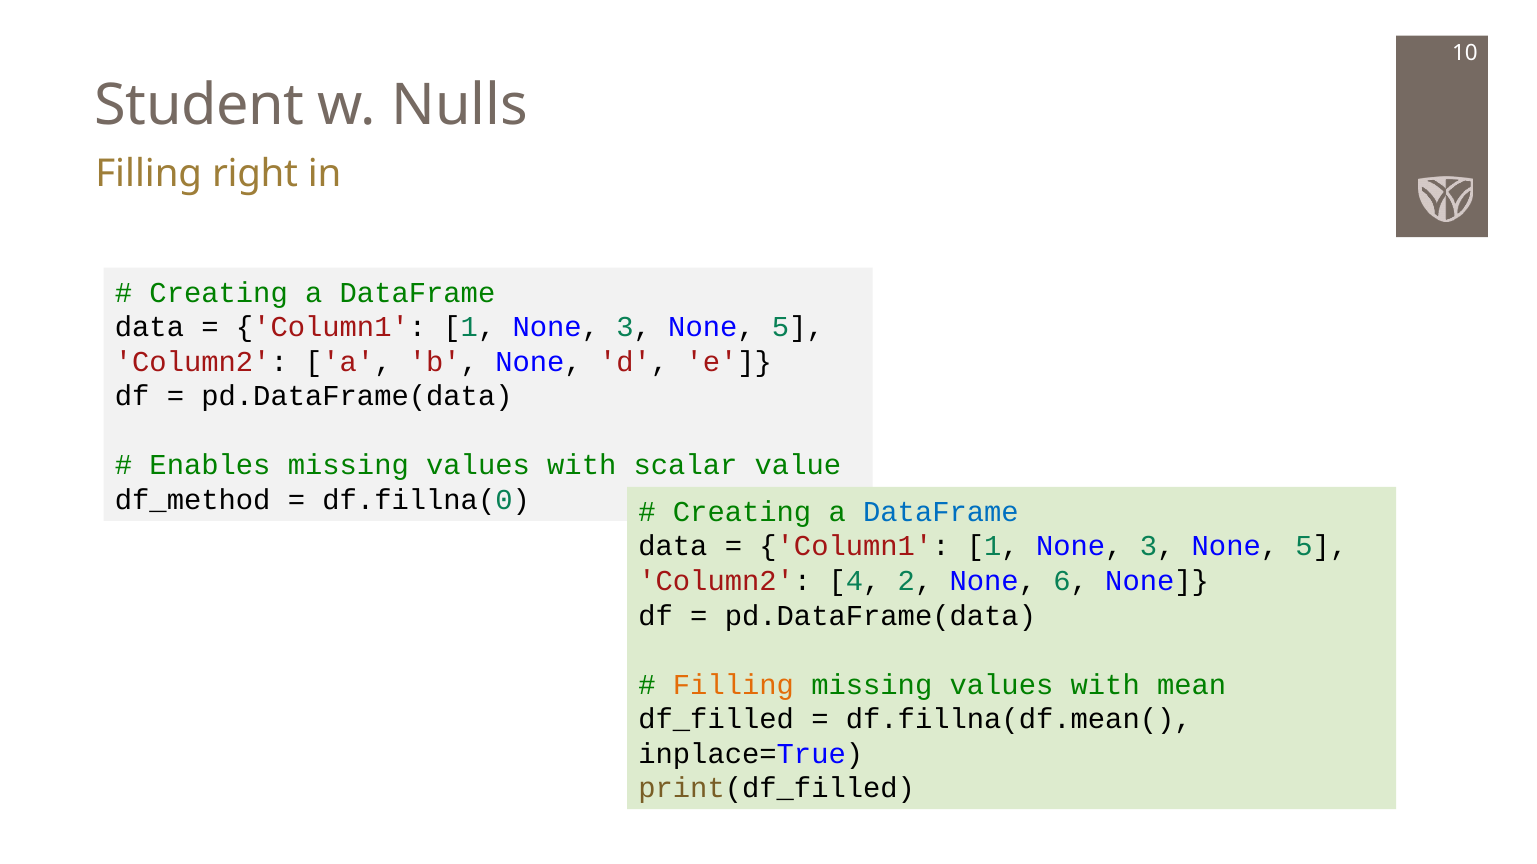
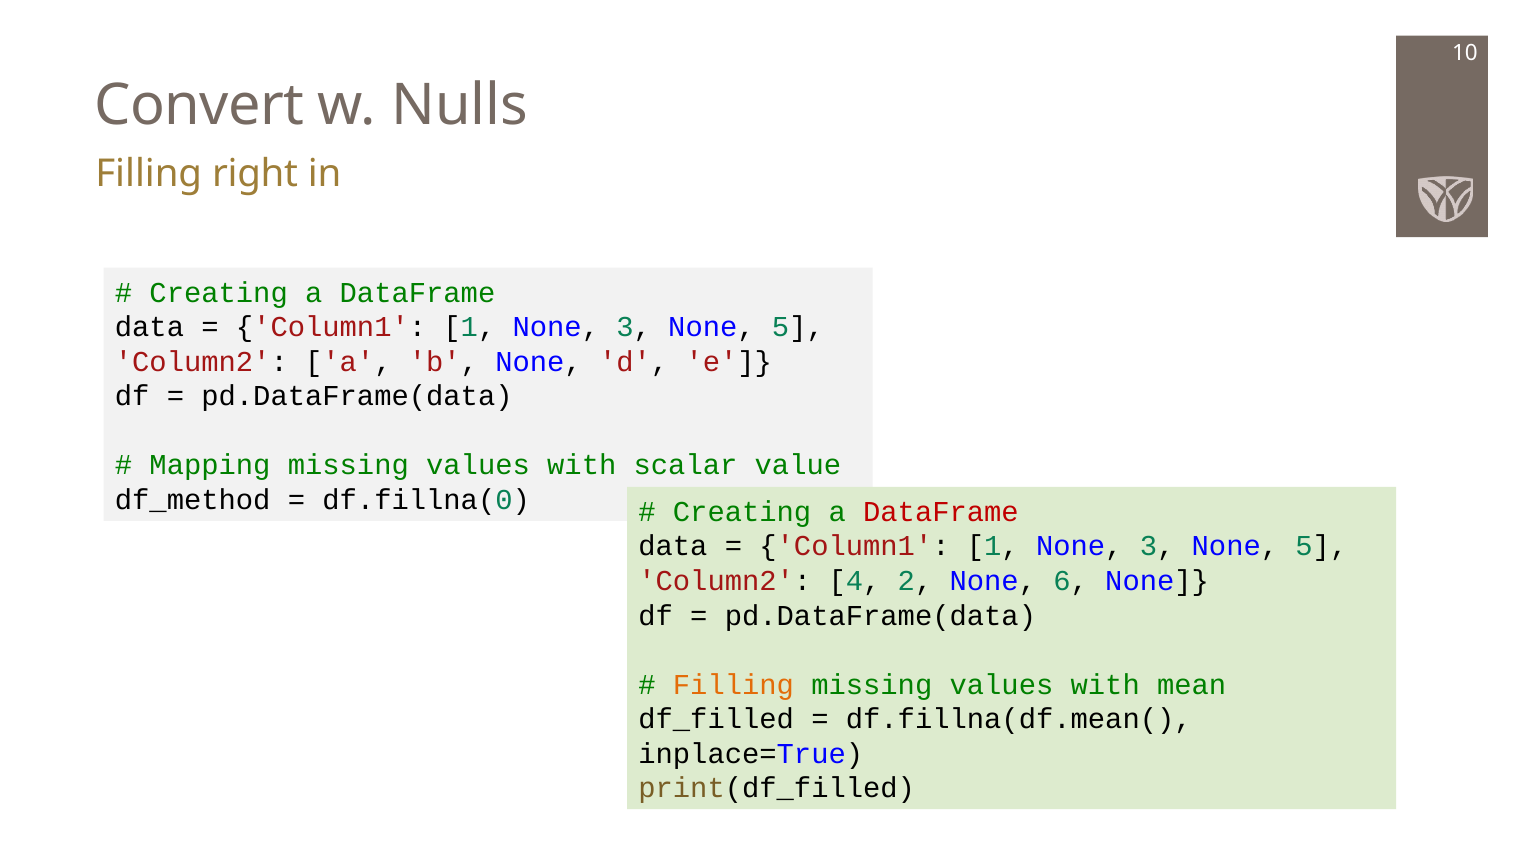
Student: Student -> Convert (199, 106)
Enables: Enables -> Mapping (210, 466)
DataFrame colour: blue -> red (941, 512)
